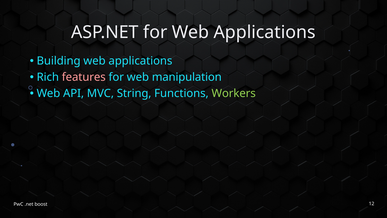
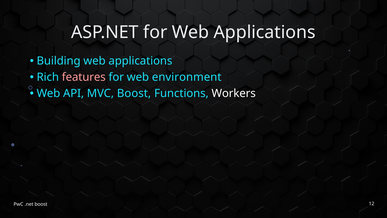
manipulation: manipulation -> environment (187, 77)
MVC String: String -> Boost (134, 93)
Workers colour: light green -> white (234, 93)
